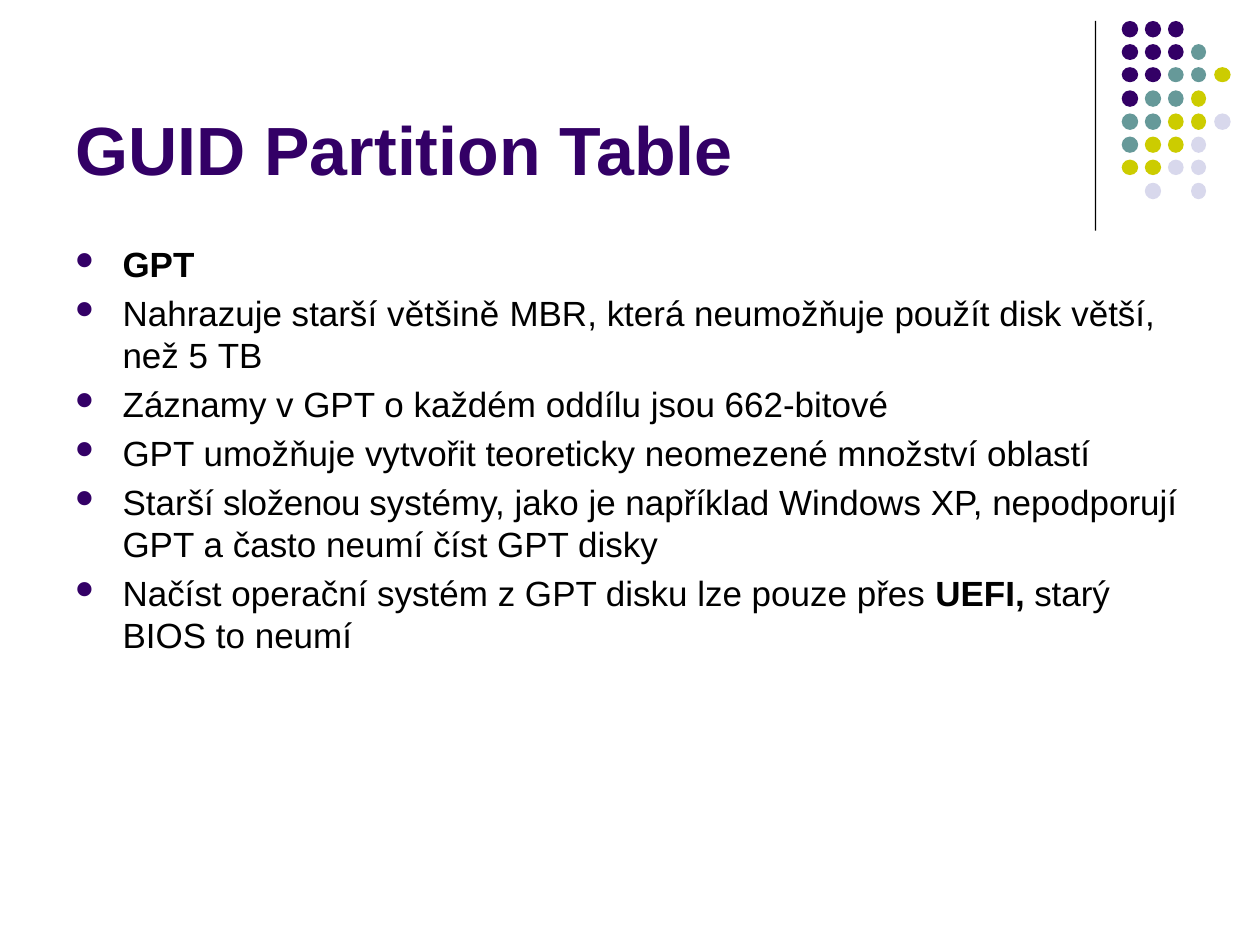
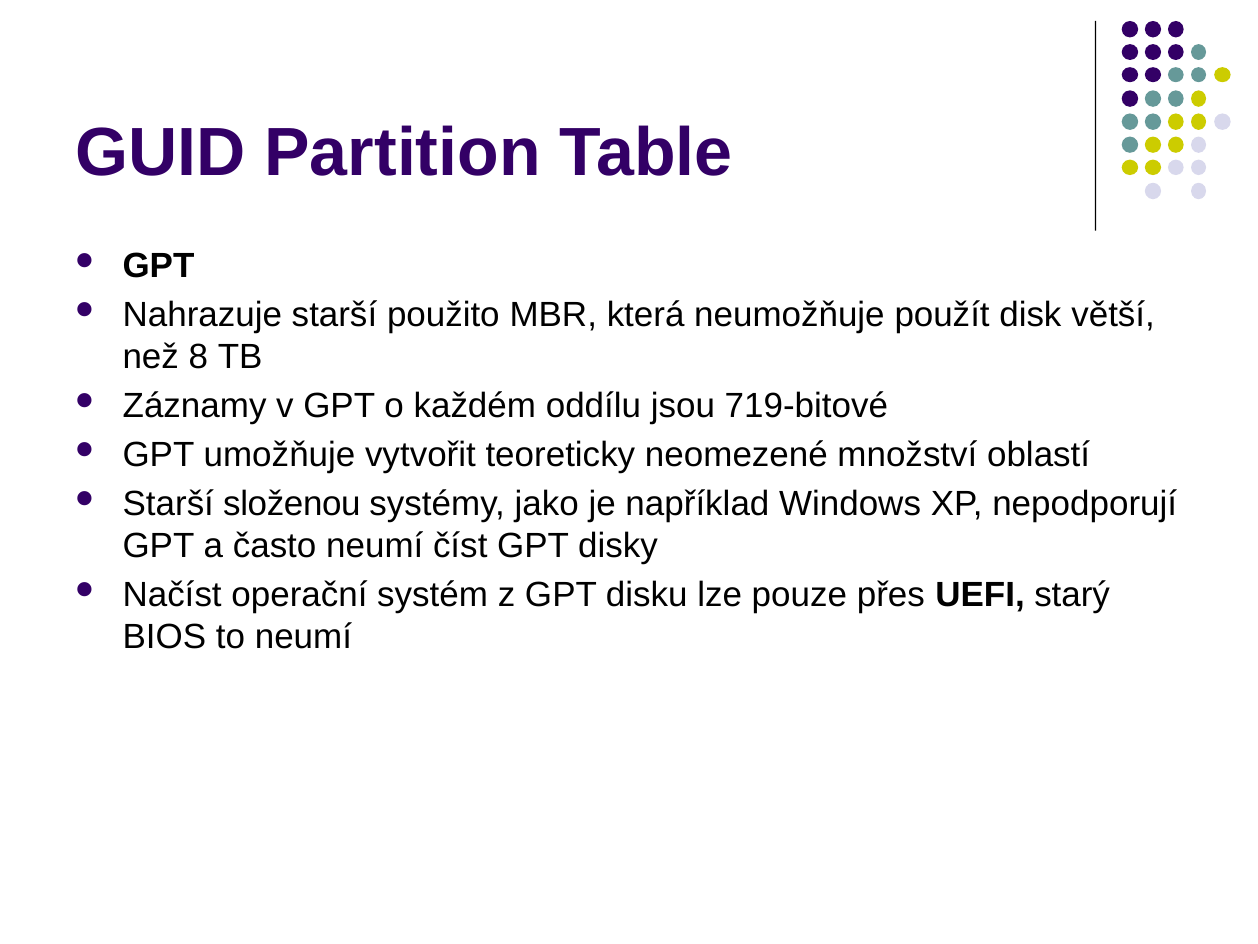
většině: většině -> použito (443, 315)
5: 5 -> 8 (198, 357)
662-bitové: 662-bitové -> 719-bitové (806, 406)
